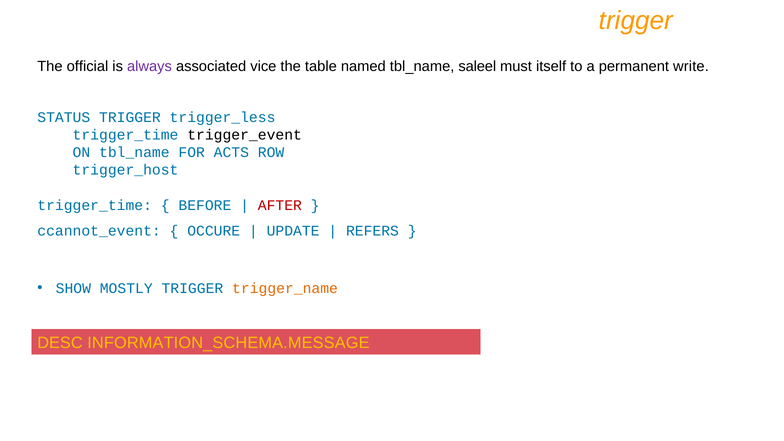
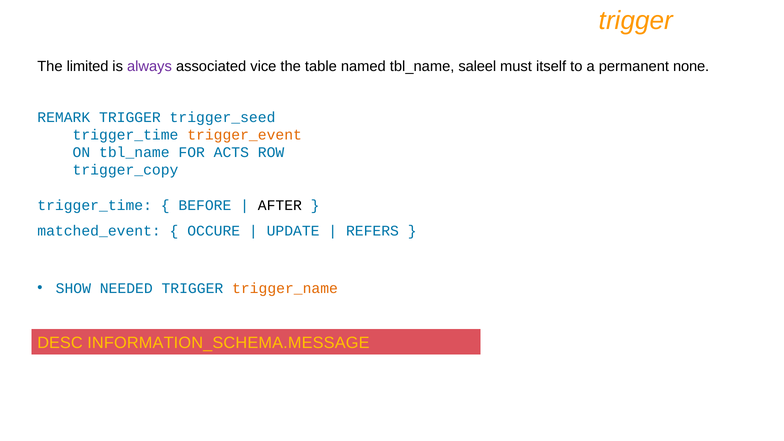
official: official -> limited (88, 67)
write: write -> none (691, 67)
STATUS: STATUS -> REMARK (64, 117)
trigger_less: trigger_less -> trigger_seed (223, 117)
trigger_event colour: black -> orange (245, 135)
trigger_host: trigger_host -> trigger_copy (126, 170)
AFTER colour: red -> black (280, 205)
ccannot_event: ccannot_event -> matched_event (99, 231)
MOSTLY: MOSTLY -> NEEDED (126, 288)
